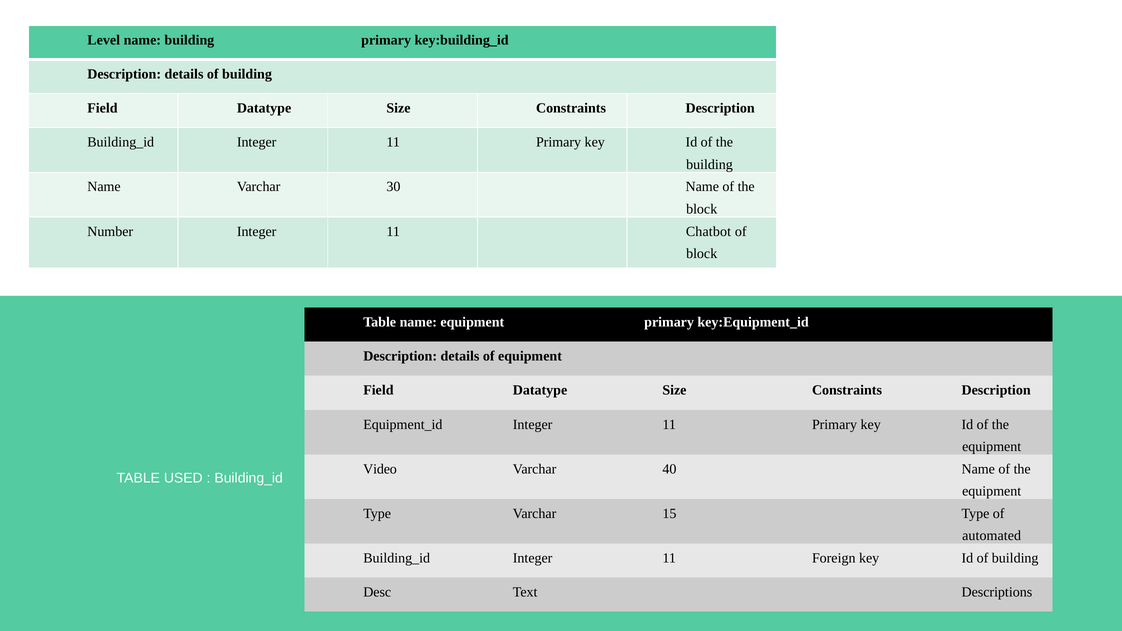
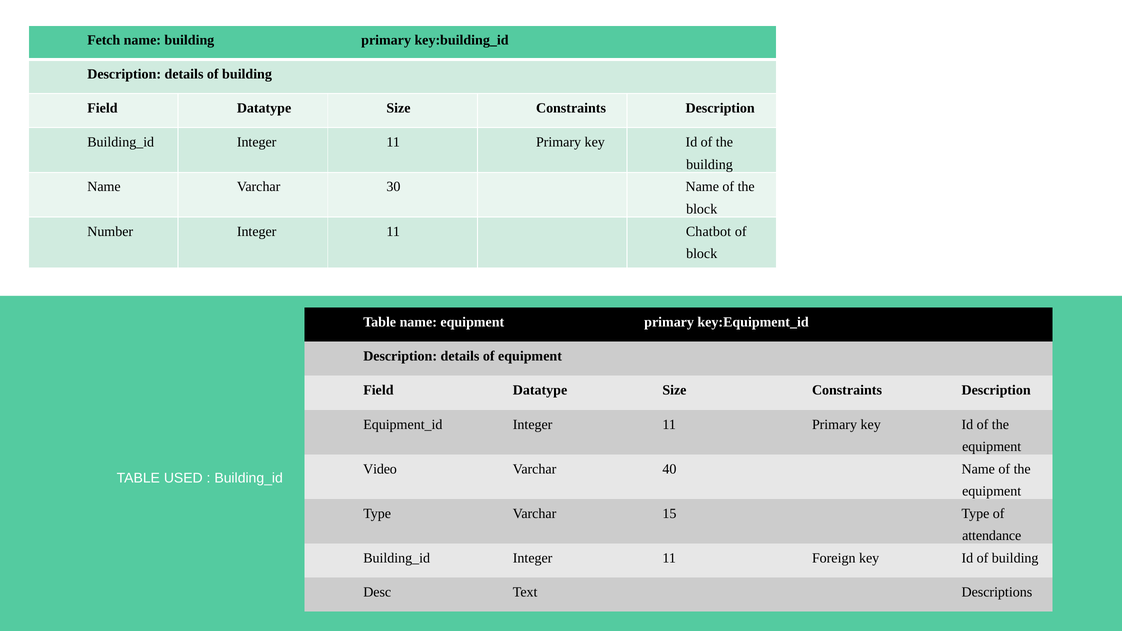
Level: Level -> Fetch (104, 40)
automated: automated -> attendance (992, 536)
